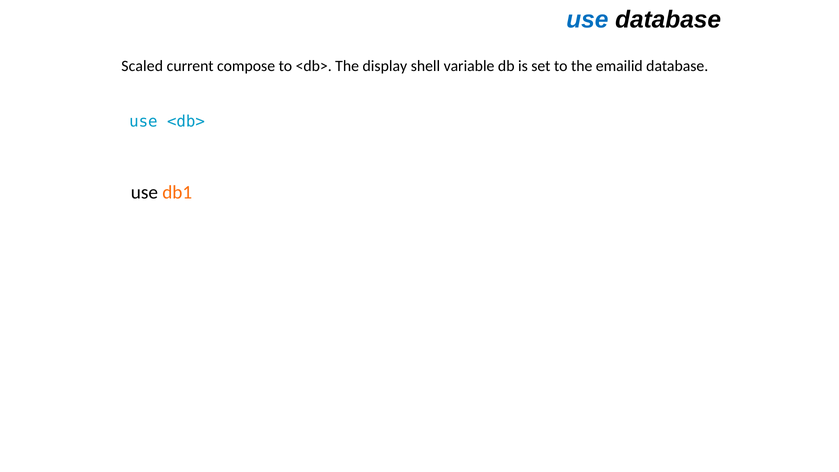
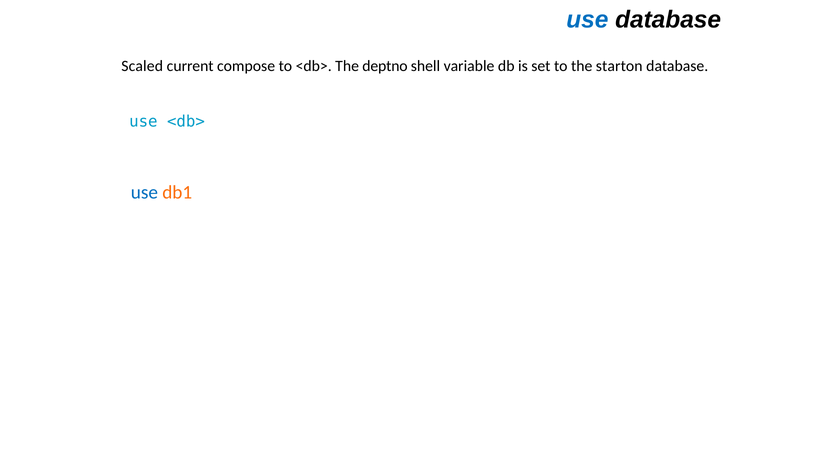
display: display -> deptno (385, 66)
emailid: emailid -> starton (619, 66)
use colour: black -> blue (144, 192)
